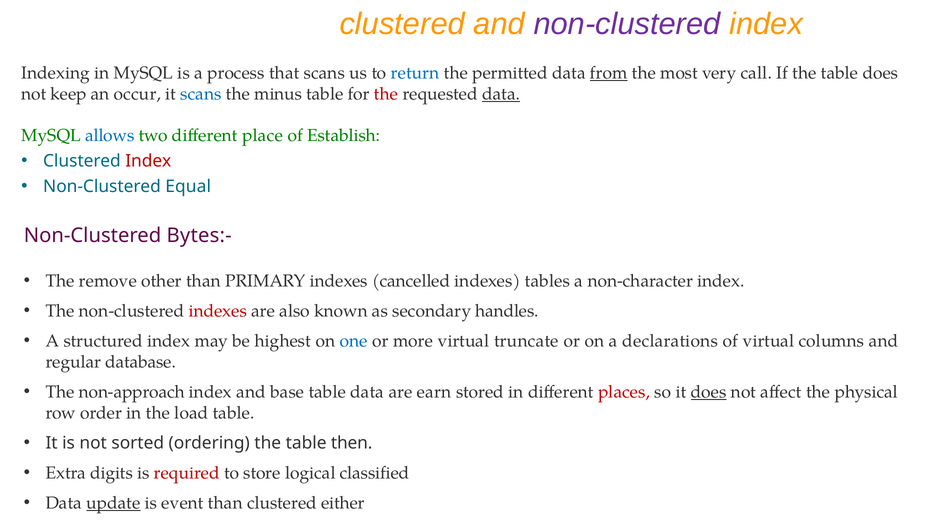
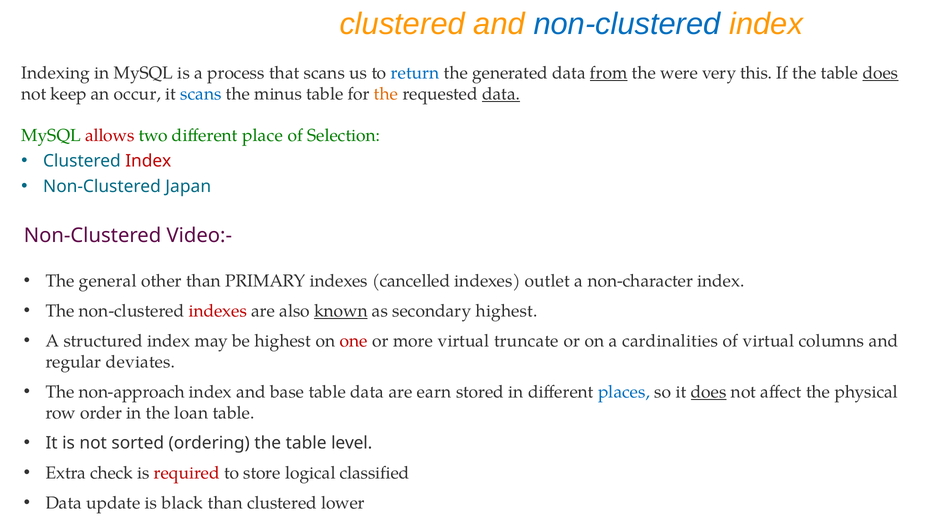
non-clustered colour: purple -> blue (627, 24)
permitted: permitted -> generated (510, 73)
most: most -> were (679, 73)
call: call -> this (756, 73)
does underline: none -> present (880, 73)
the colour: red -> orange (386, 94)
allows colour: blue -> red (110, 136)
Establish: Establish -> Selection (344, 136)
Equal: Equal -> Japan (188, 187)
Bytes:-: Bytes:- -> Video:- (199, 235)
remove: remove -> general (108, 281)
tables: tables -> outlet (547, 281)
known underline: none -> present (341, 311)
secondary handles: handles -> highest (507, 311)
one colour: blue -> red (354, 341)
declarations: declarations -> cardinalities (670, 341)
database: database -> deviates (140, 362)
places colour: red -> blue (624, 392)
load: load -> loan (191, 413)
then: then -> level (352, 443)
digits: digits -> check (112, 473)
update underline: present -> none (113, 503)
event: event -> black (182, 503)
either: either -> lower (343, 503)
